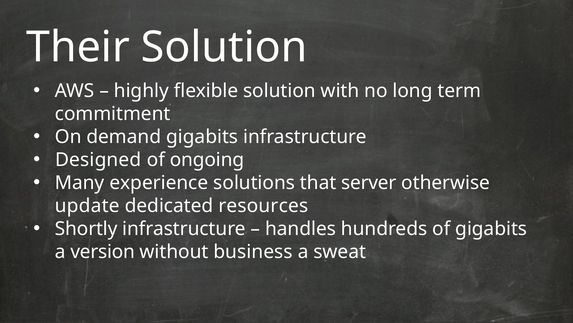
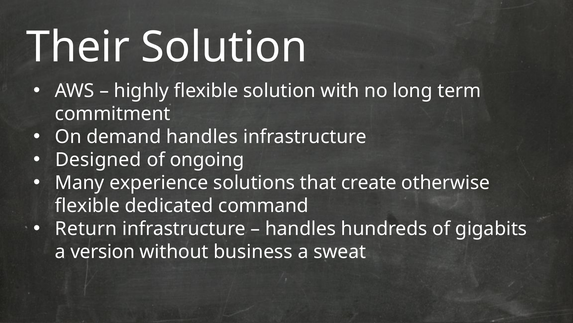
demand gigabits: gigabits -> handles (202, 137)
server: server -> create (369, 182)
update: update -> flexible (87, 205)
resources: resources -> command (263, 205)
Shortly: Shortly -> Return (86, 228)
